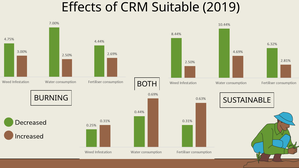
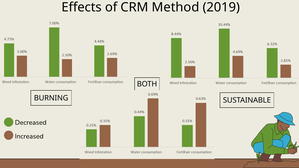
Suitable: Suitable -> Method (176, 7)
